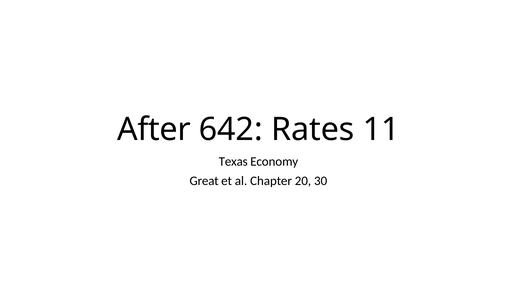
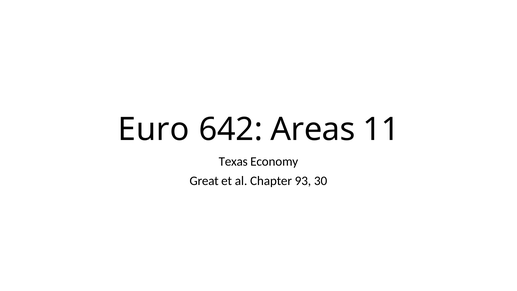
After: After -> Euro (154, 129)
Rates: Rates -> Areas (313, 129)
20: 20 -> 93 (303, 181)
